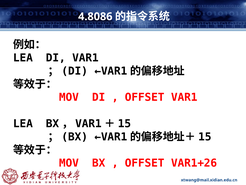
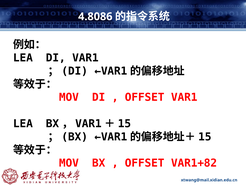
VAR1+26: VAR1+26 -> VAR1+82 (194, 163)
